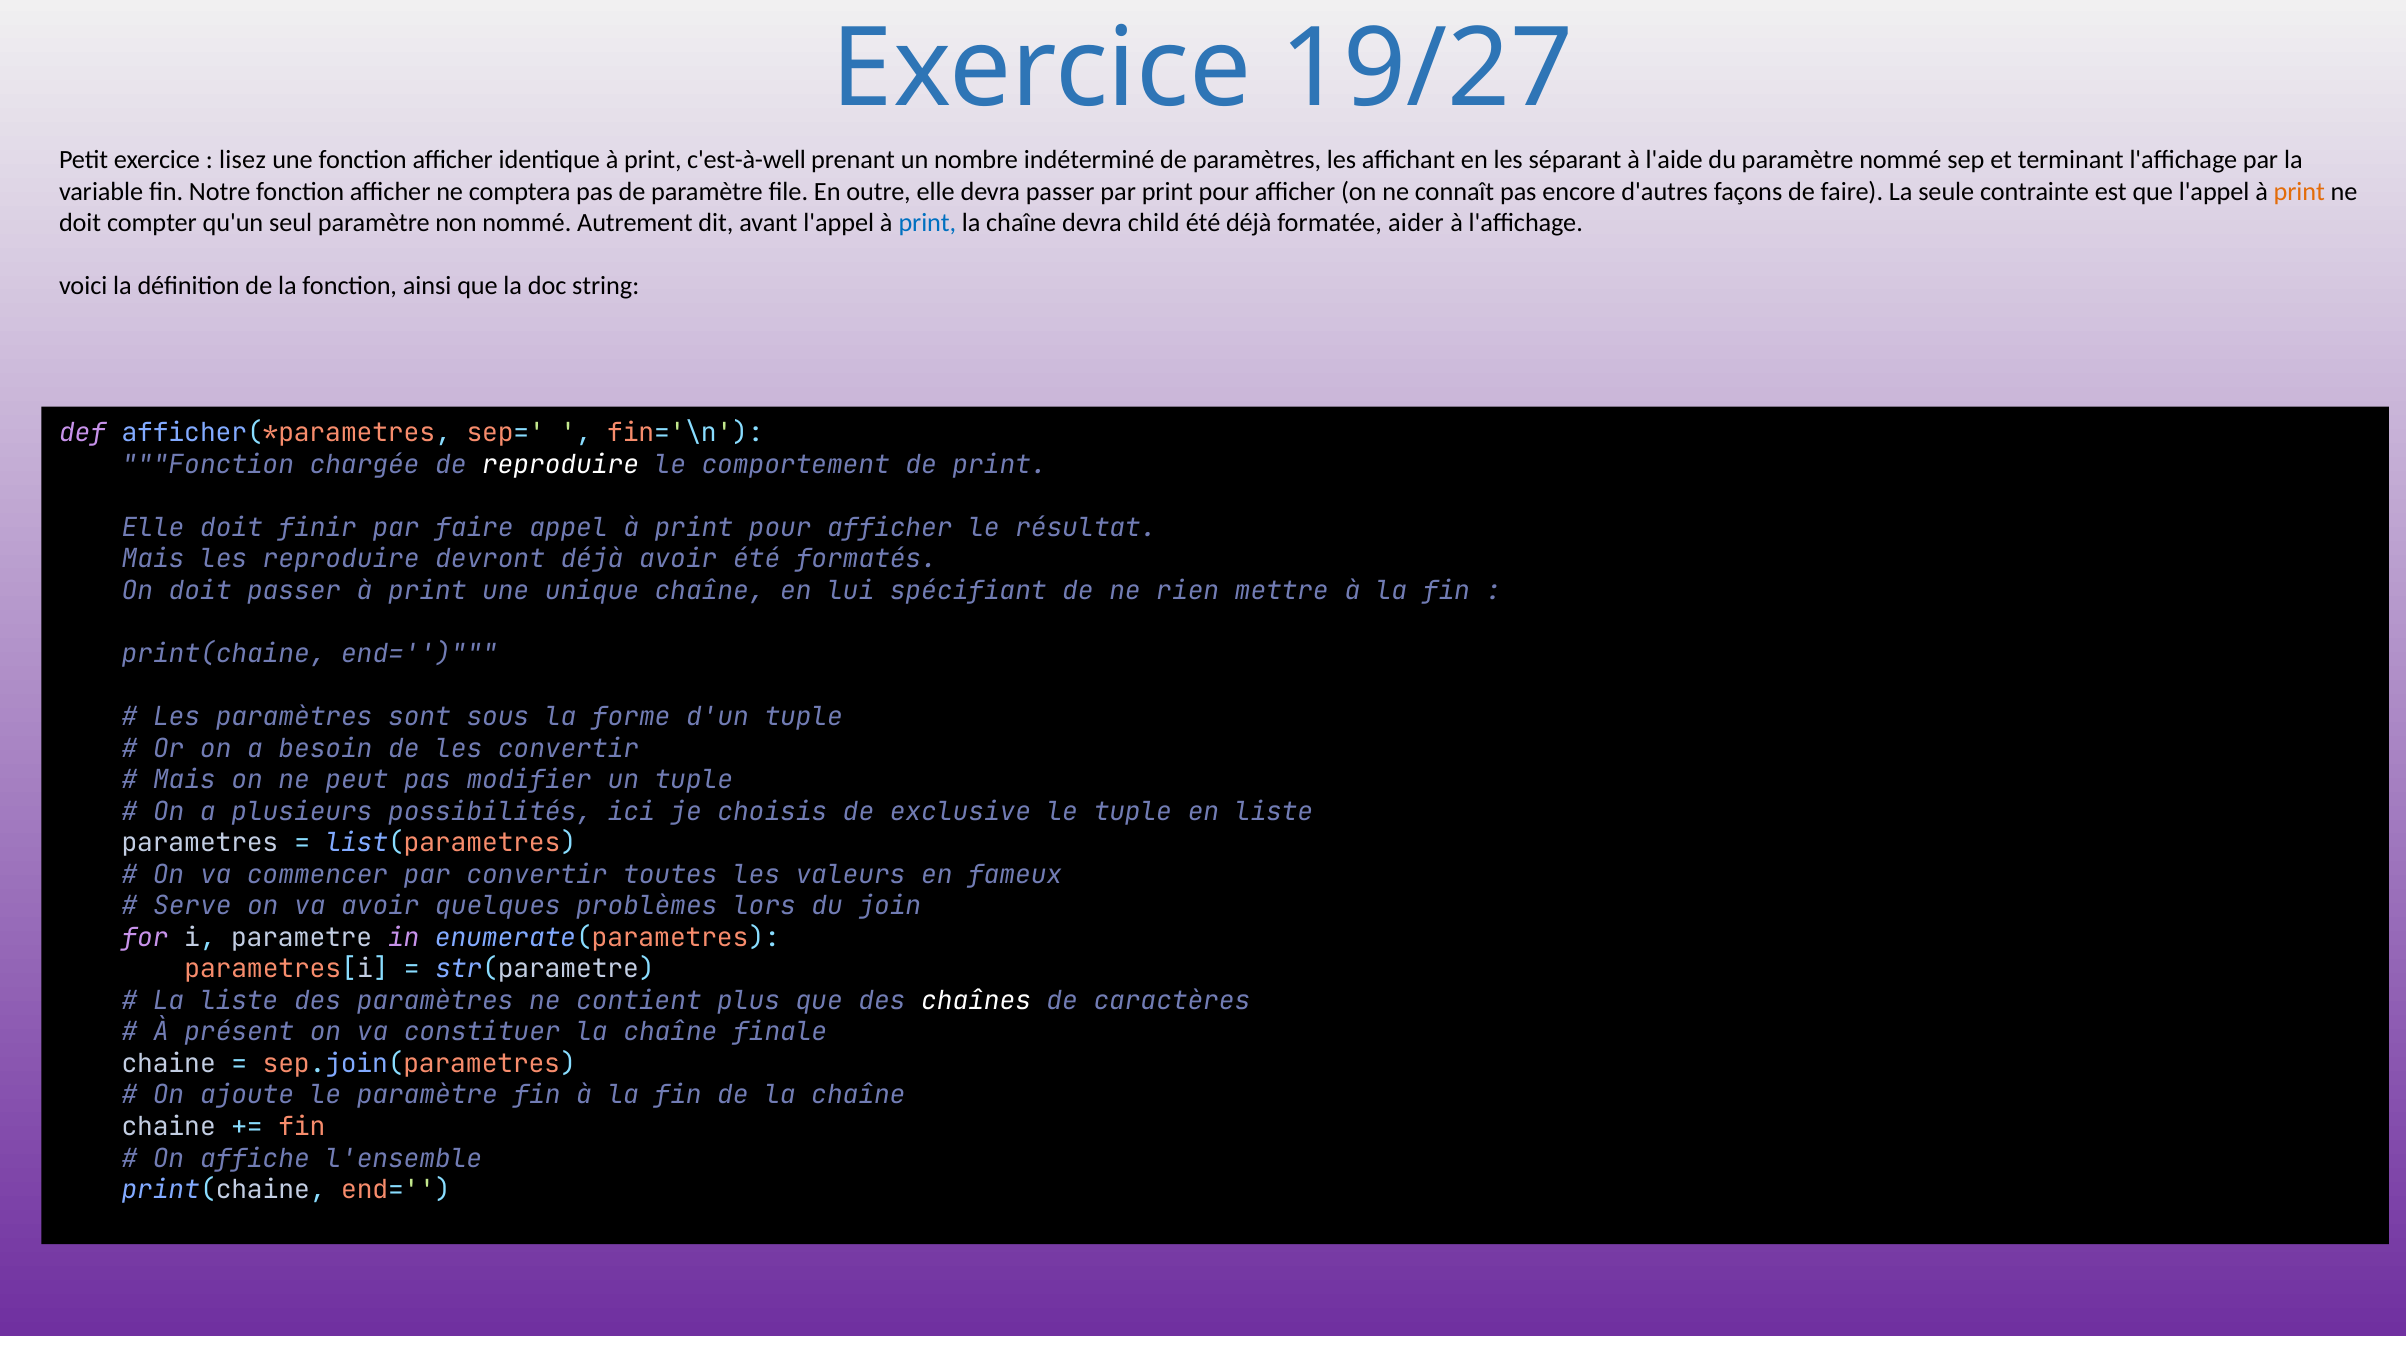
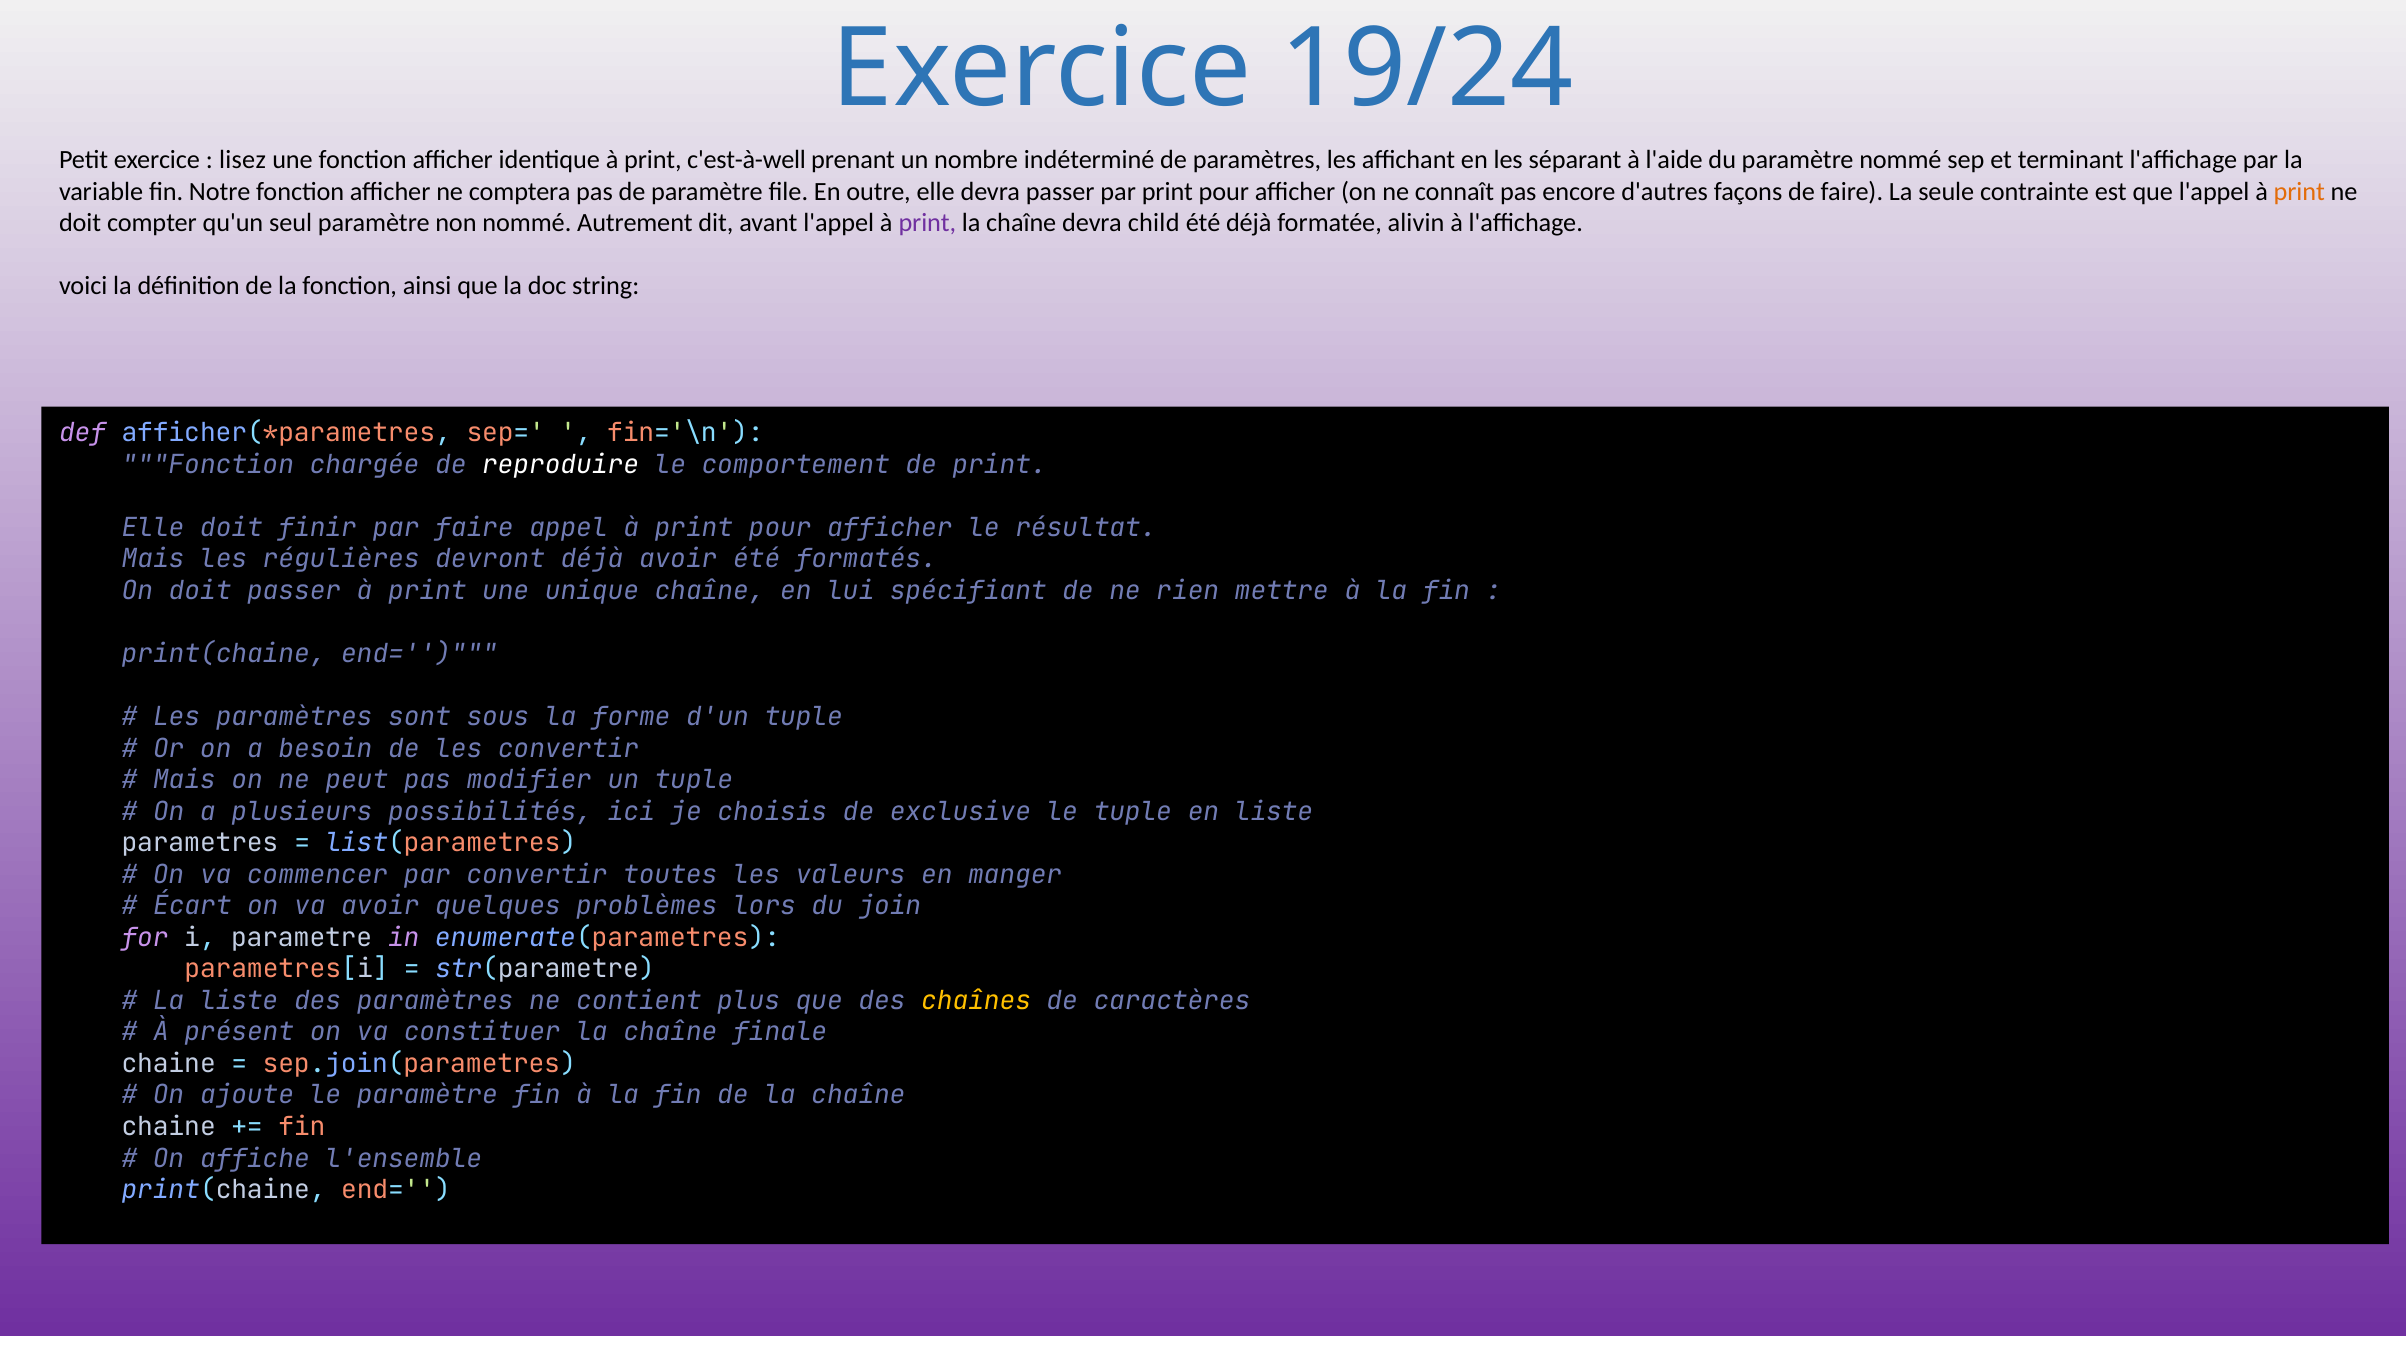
19/27: 19/27 -> 19/24 (1427, 69)
print colour: blue -> purple (927, 223)
aider: aider -> alivin (1416, 223)
les reproduire: reproduire -> régulières (341, 559)
fameux: fameux -> manger (1015, 875)
Serve: Serve -> Écart (192, 906)
chaînes colour: white -> yellow (976, 1001)
